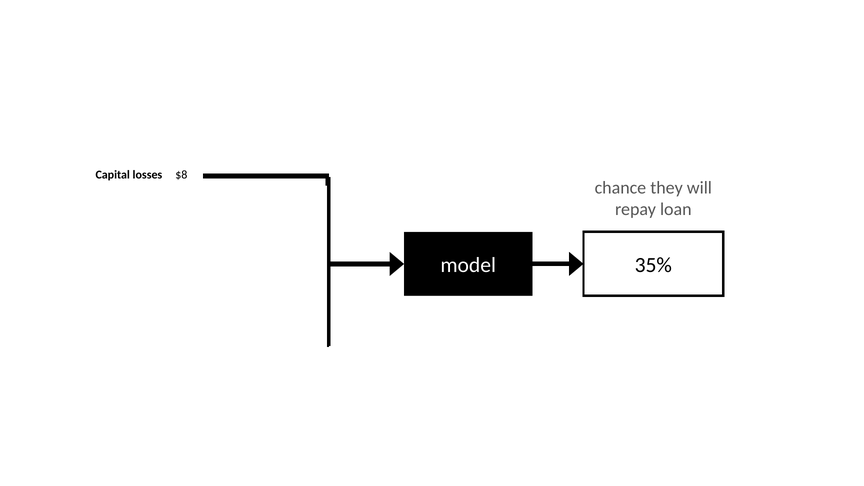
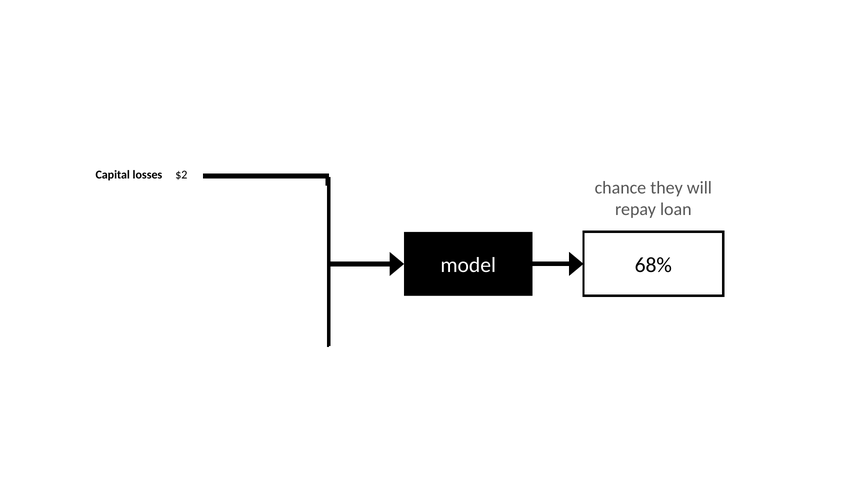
$8: $8 -> $2 (181, 175)
35%: 35% -> 68% (653, 265)
